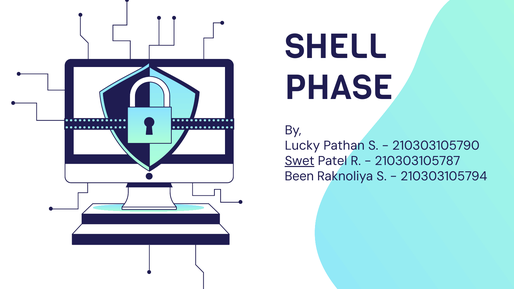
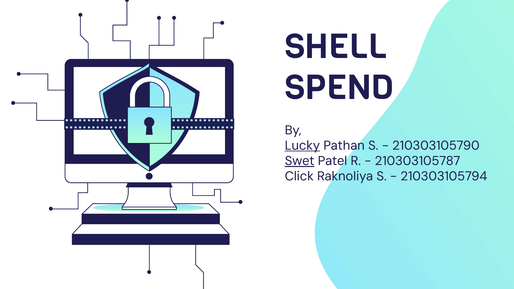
PHASE: PHASE -> SPEND (339, 88)
Lucky underline: none -> present (302, 146)
Been: Been -> Click (299, 176)
